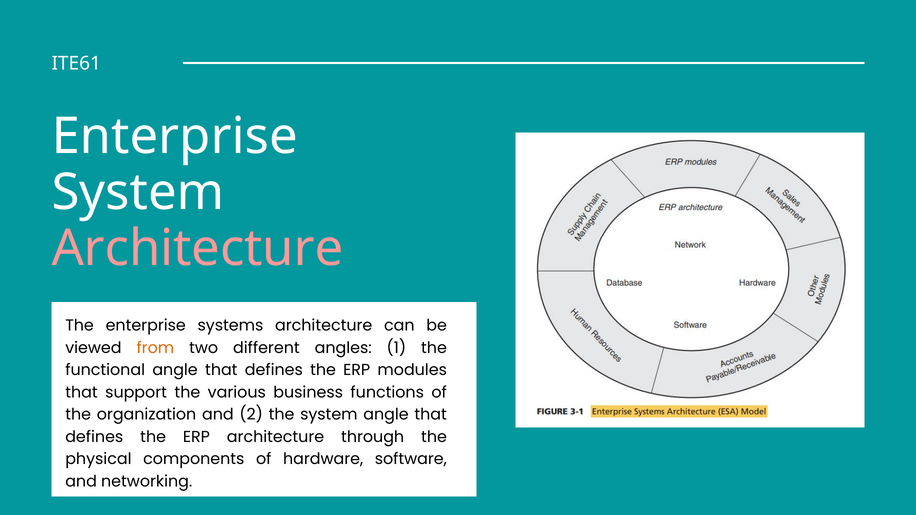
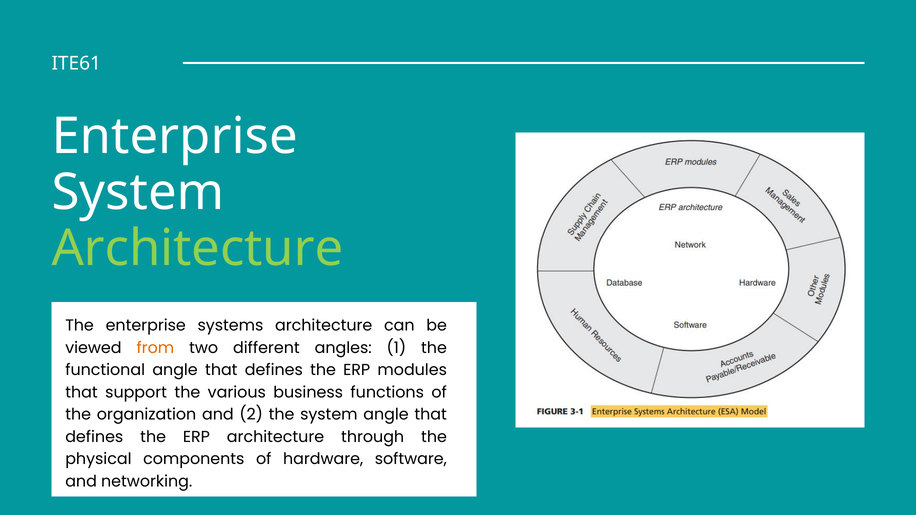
Architecture colour: pink -> light green (197, 249)
